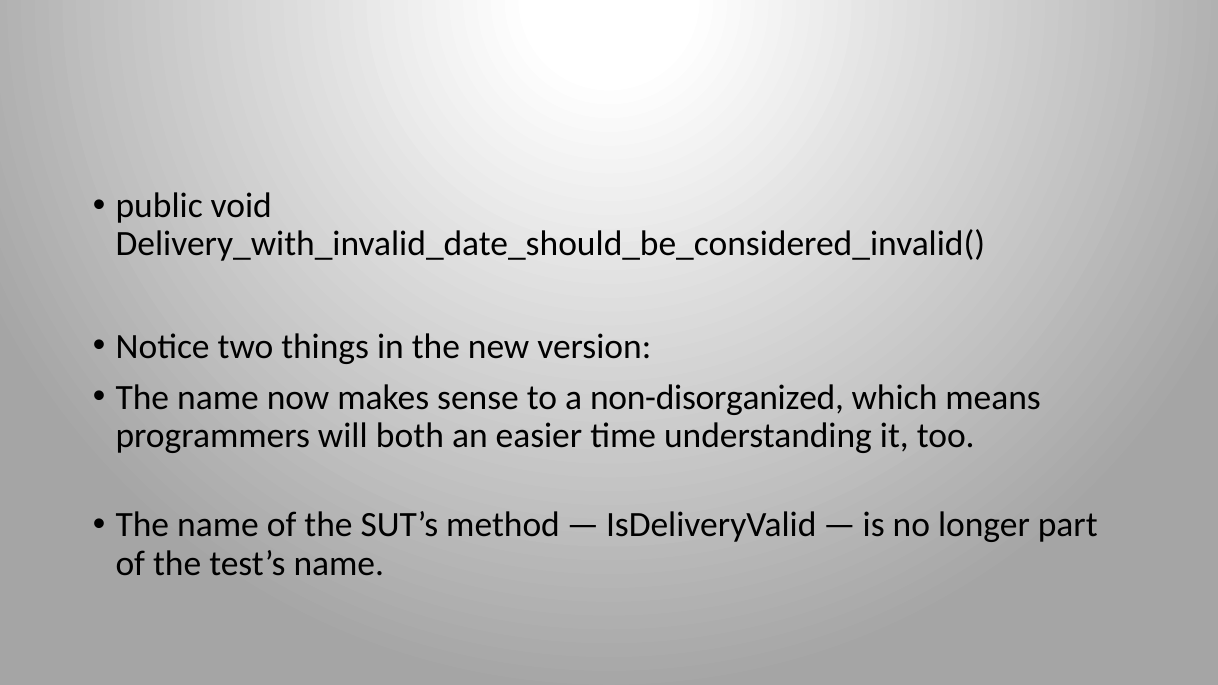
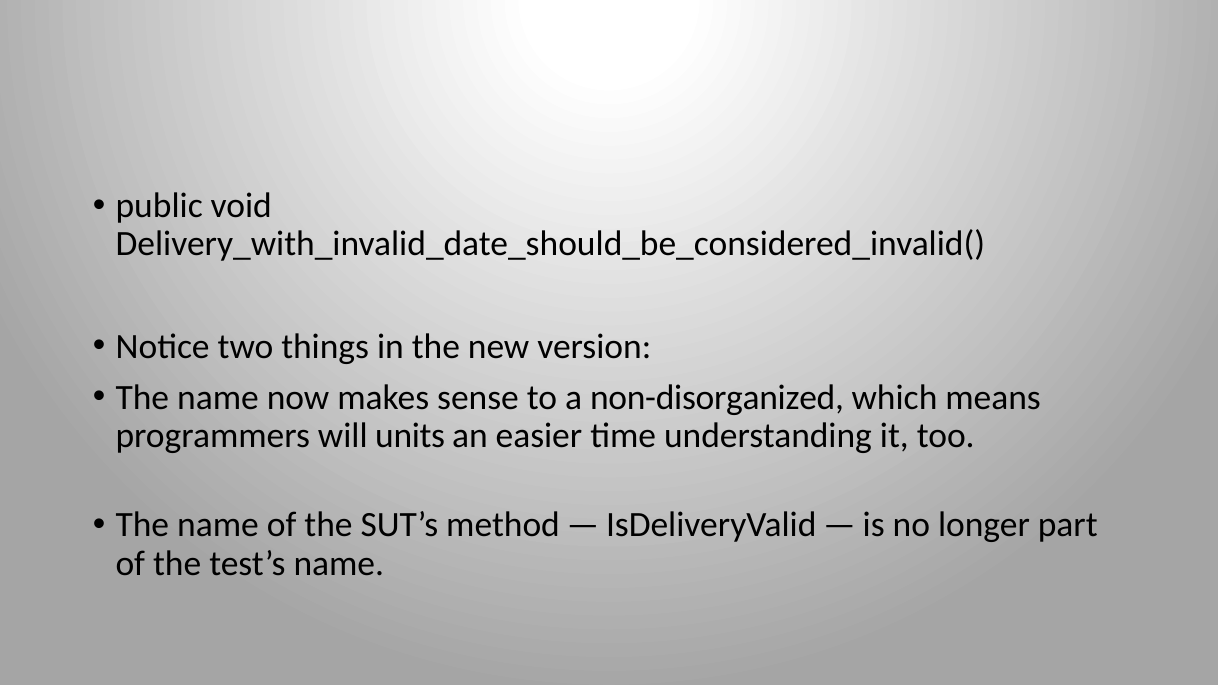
both: both -> units (410, 436)
